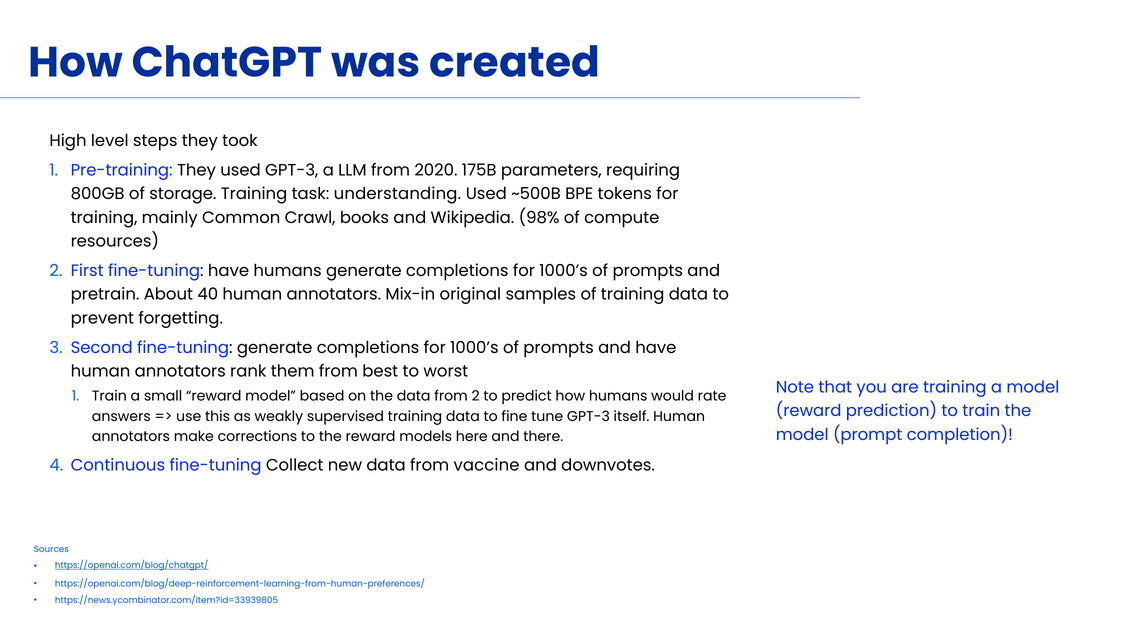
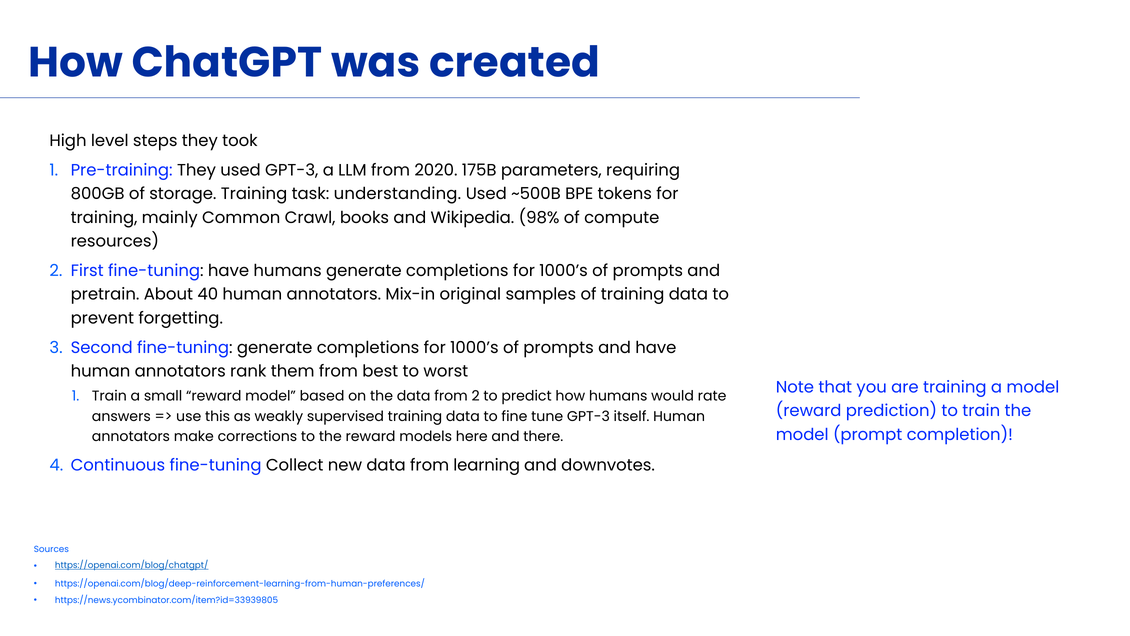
vaccine: vaccine -> learning (487, 465)
